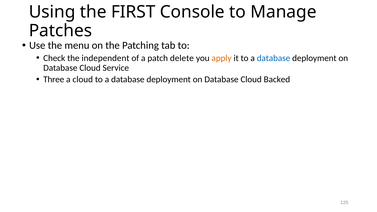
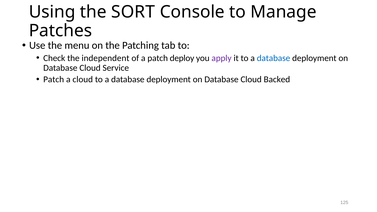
FIRST: FIRST -> SORT (133, 12)
delete: delete -> deploy (182, 58)
apply colour: orange -> purple (222, 58)
Three: Three -> Patch (54, 80)
